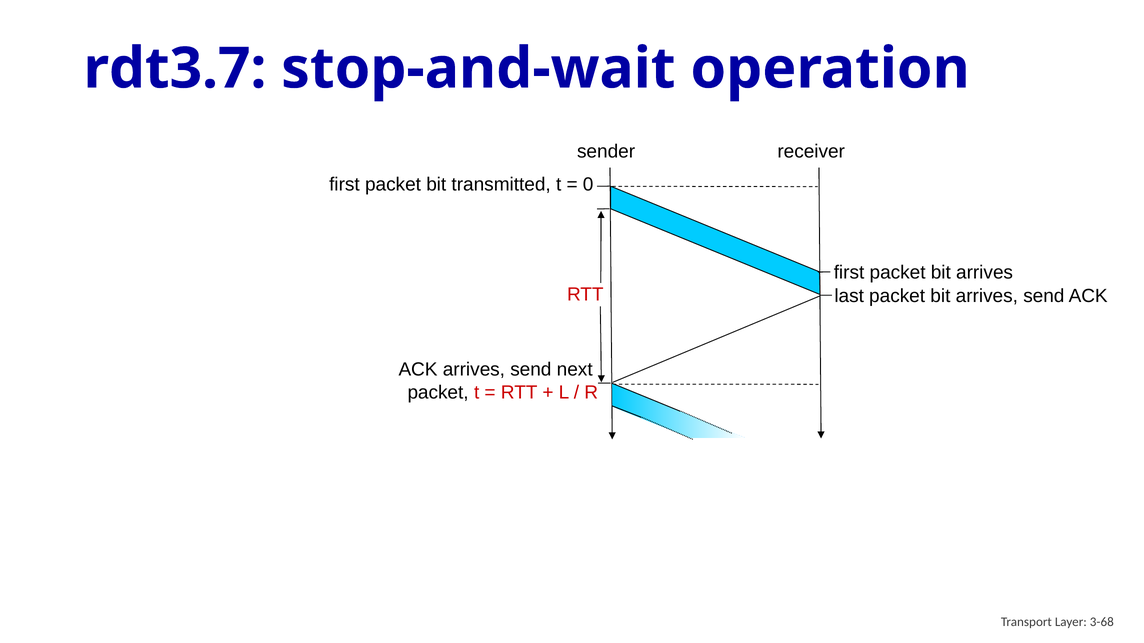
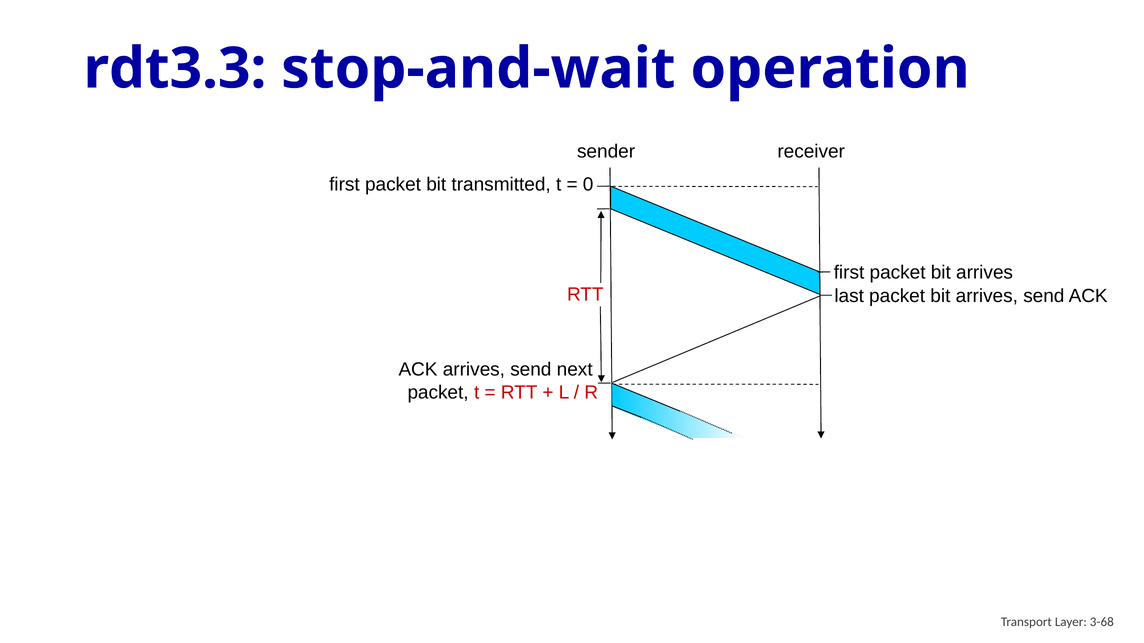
rdt3.7: rdt3.7 -> rdt3.3 (175, 69)
